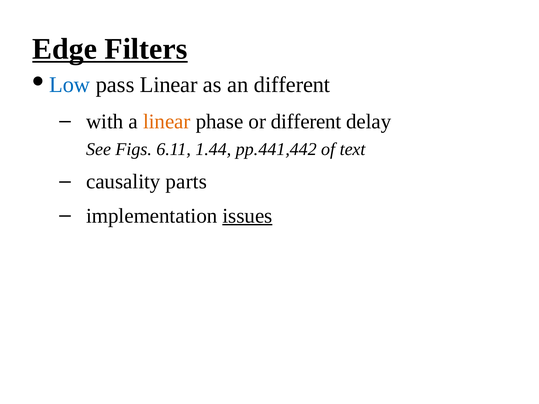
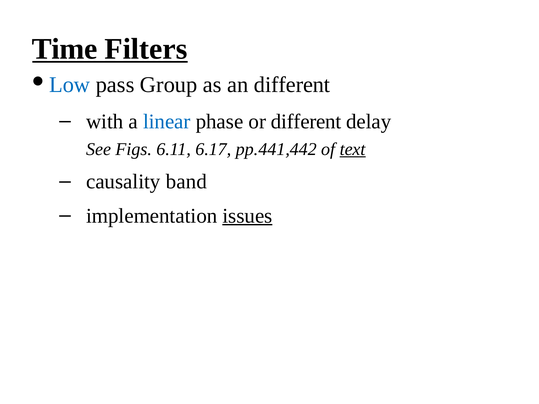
Edge: Edge -> Time (65, 49)
pass Linear: Linear -> Group (169, 85)
linear colour: orange -> blue (167, 122)
1.44: 1.44 -> 6.17 (213, 149)
text underline: none -> present (353, 149)
parts: parts -> band (186, 182)
